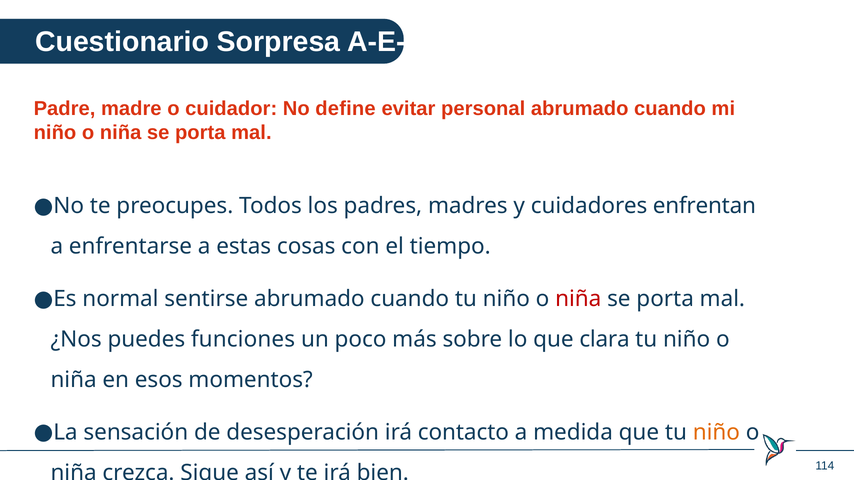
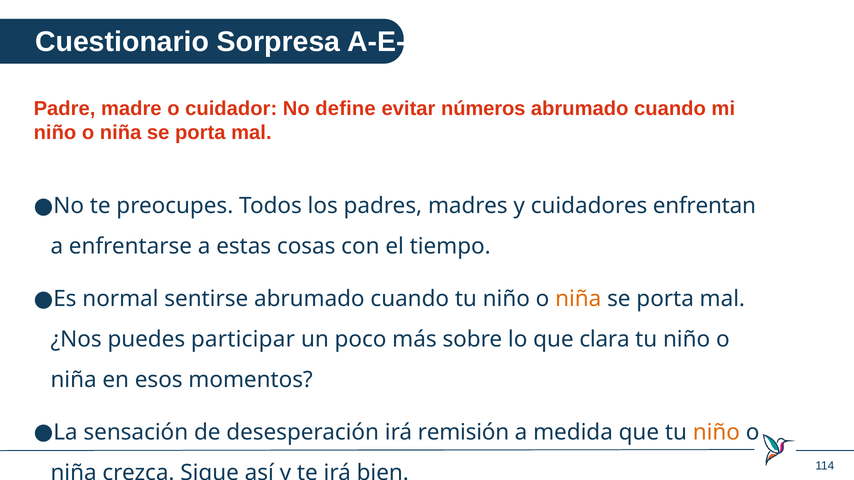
personal: personal -> números (483, 109)
niña colour: red -> orange (578, 299)
funciones: funciones -> participar (243, 340)
contacto: contacto -> remisión (463, 433)
